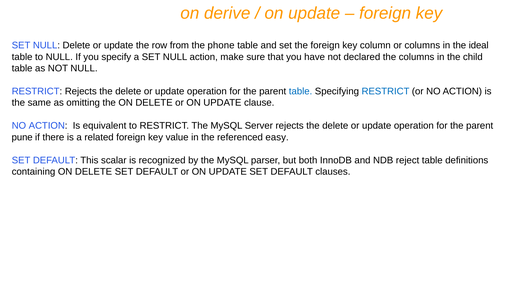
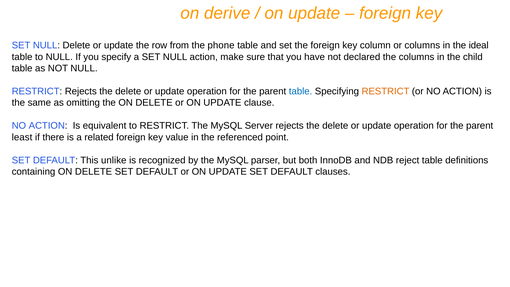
RESTRICT colour: blue -> orange (386, 91)
pune: pune -> least (22, 137)
easy: easy -> point (277, 137)
scalar: scalar -> unlike (114, 160)
